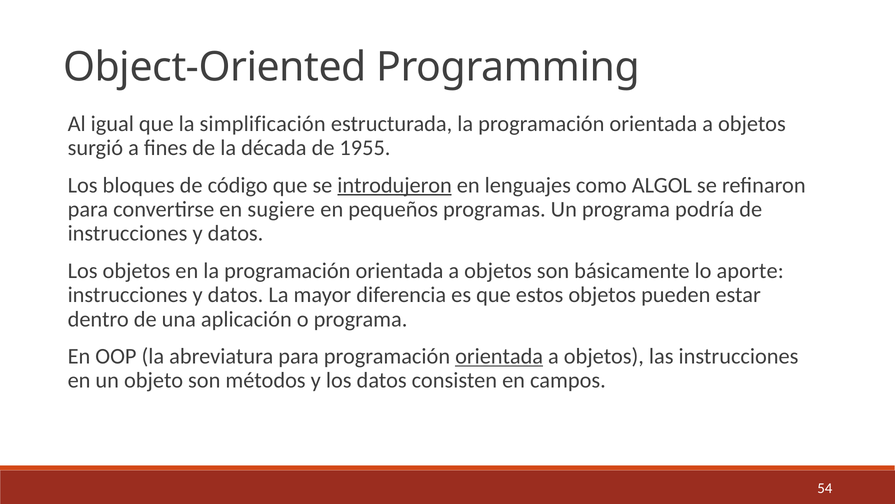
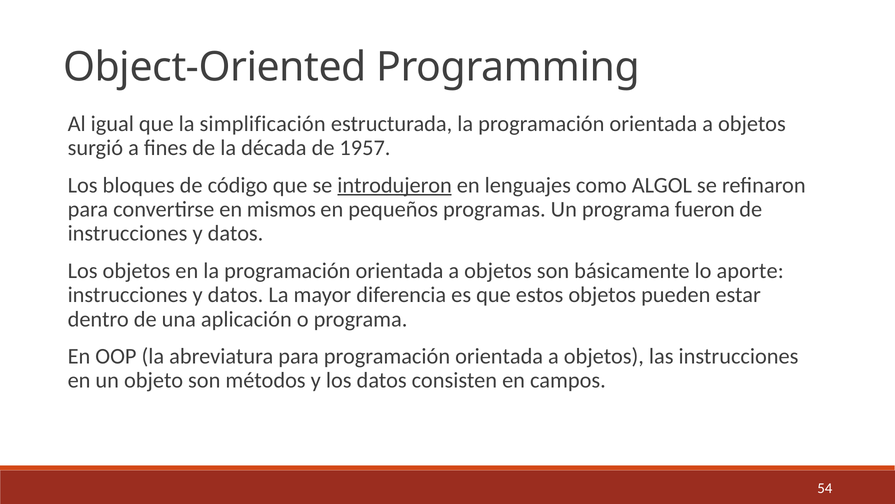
1955: 1955 -> 1957 (365, 148)
sugiere: sugiere -> mismos (281, 209)
podría: podría -> fueron (705, 209)
orientada underline: present -> none (499, 356)
